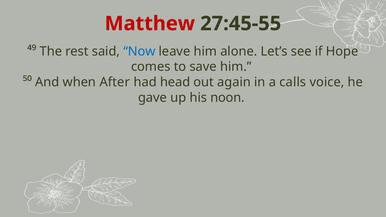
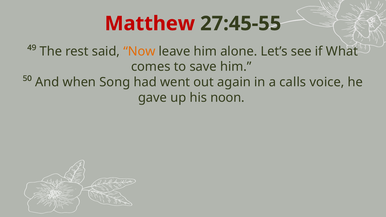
Now colour: blue -> orange (139, 51)
Hope: Hope -> What (342, 51)
After: After -> Song (115, 82)
head: head -> went (175, 82)
